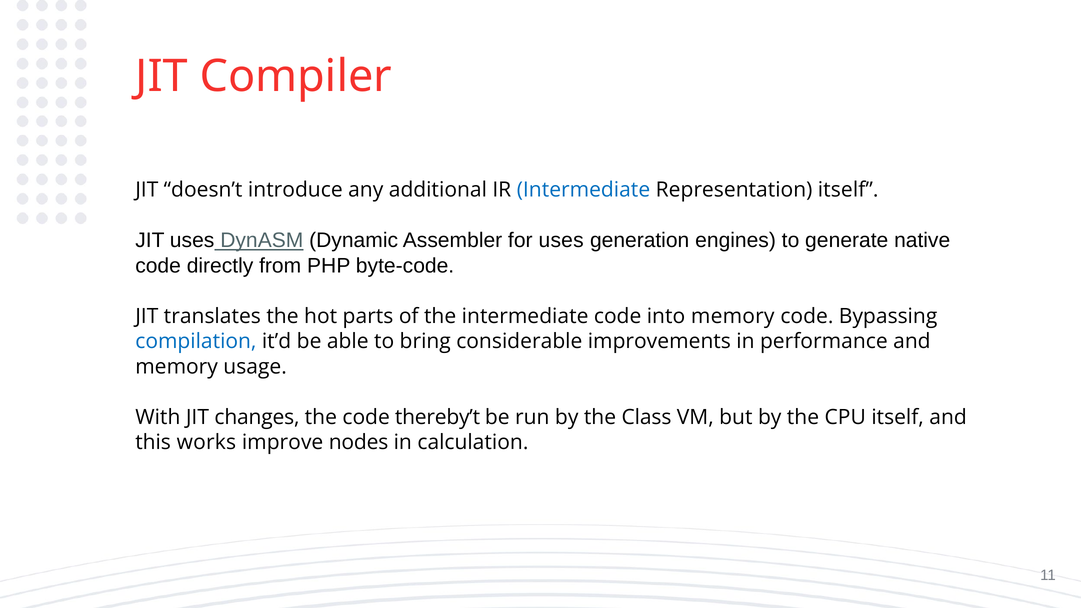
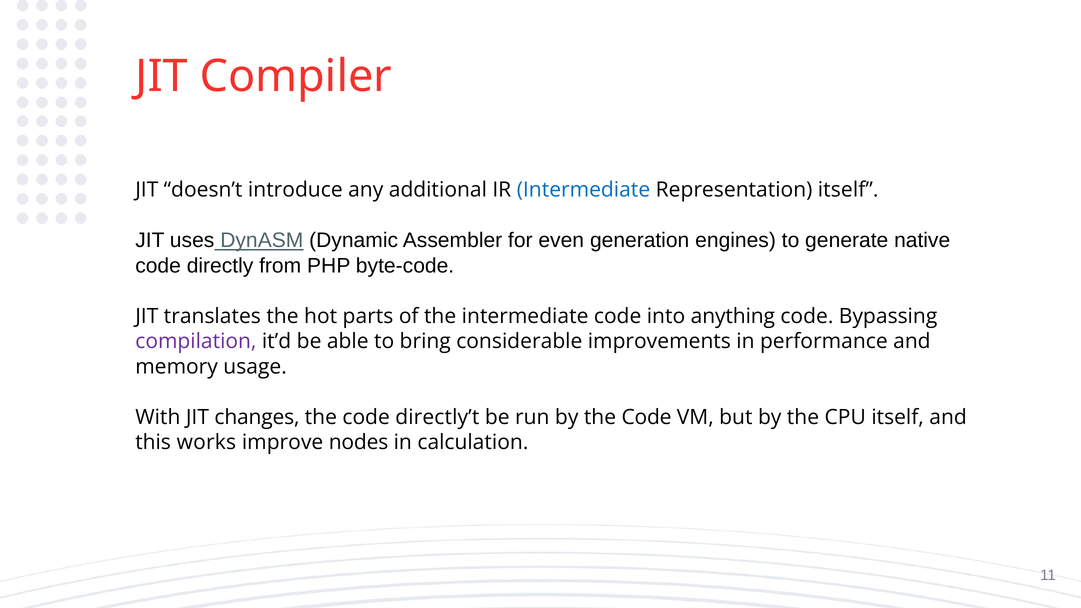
for uses: uses -> even (561, 241)
into memory: memory -> anything (733, 316)
compilation colour: blue -> purple (196, 341)
thereby’t: thereby’t -> directly’t (437, 417)
by the Class: Class -> Code (647, 417)
